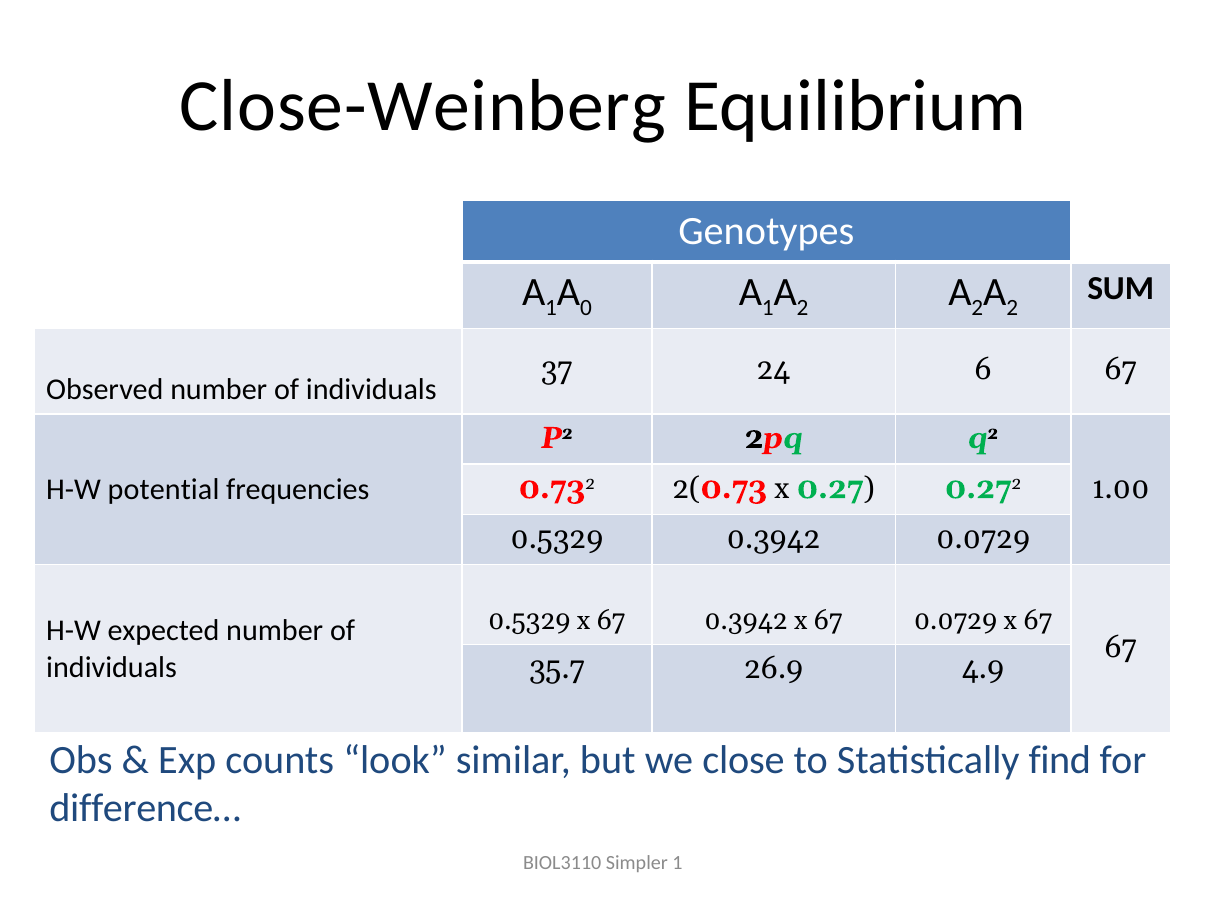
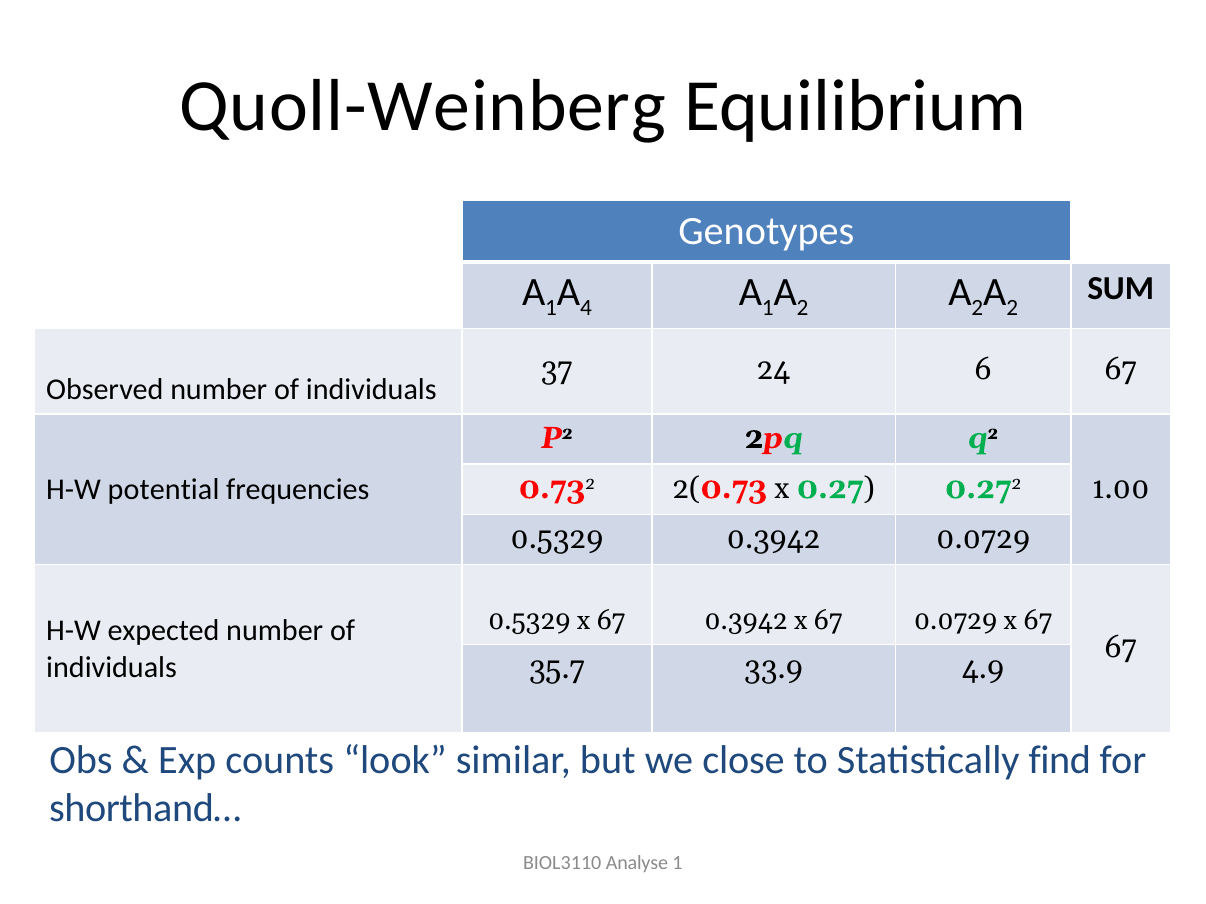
Close-Weinberg: Close-Weinberg -> Quoll-Weinberg (423, 107)
0: 0 -> 4 (586, 308)
26.9: 26.9 -> 33.9 (774, 669)
difference…: difference… -> shorthand… (145, 809)
Simpler: Simpler -> Analyse (637, 864)
